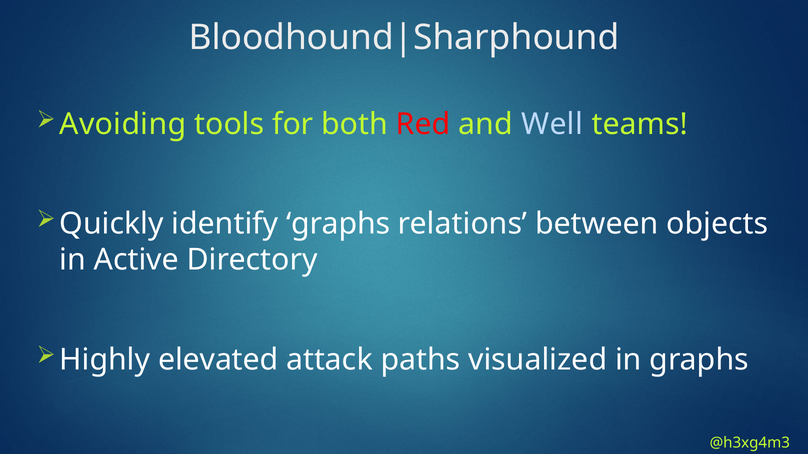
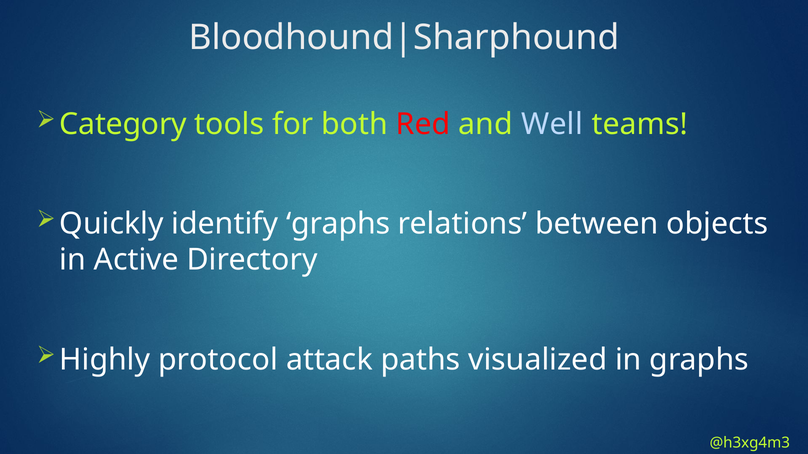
Avoiding: Avoiding -> Category (123, 124)
elevated: elevated -> protocol (218, 360)
